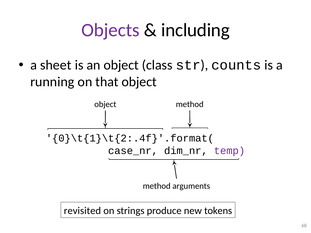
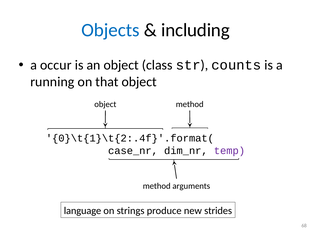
Objects colour: purple -> blue (110, 30)
sheet: sheet -> occur (56, 65)
revisited: revisited -> language (83, 211)
tokens: tokens -> strides (218, 211)
